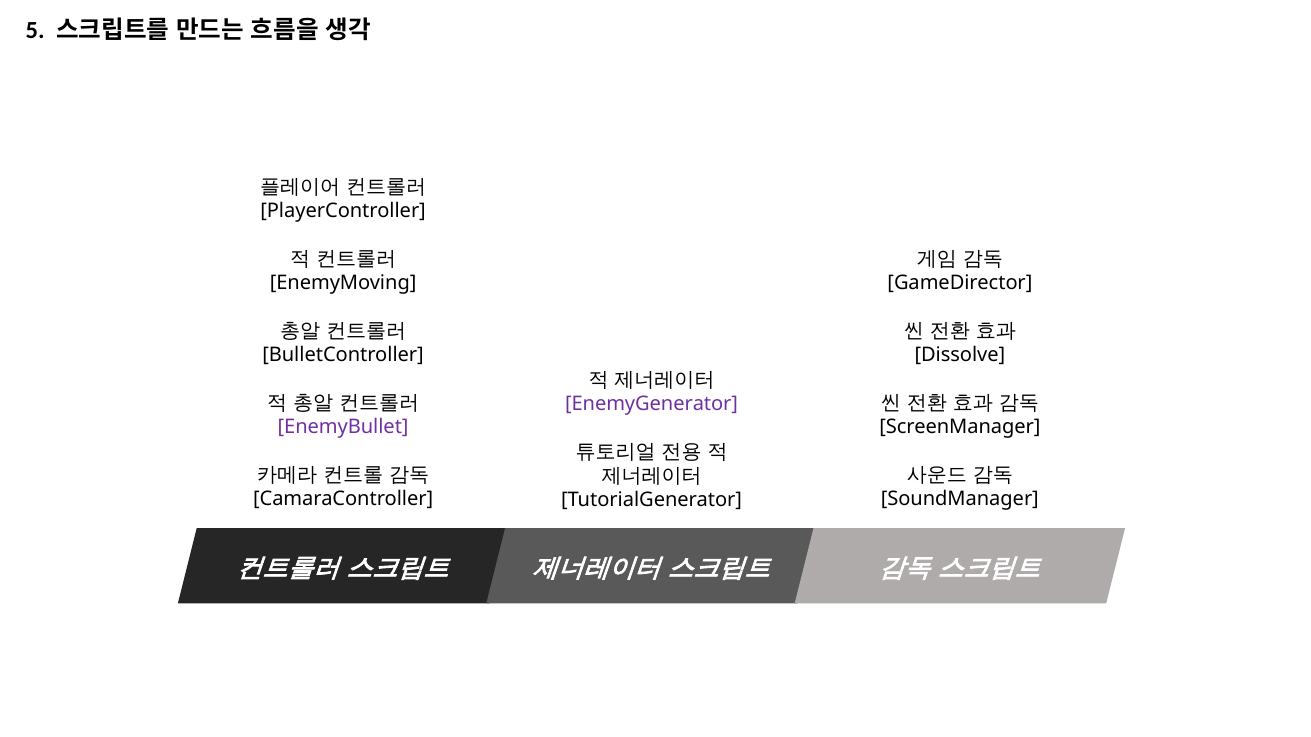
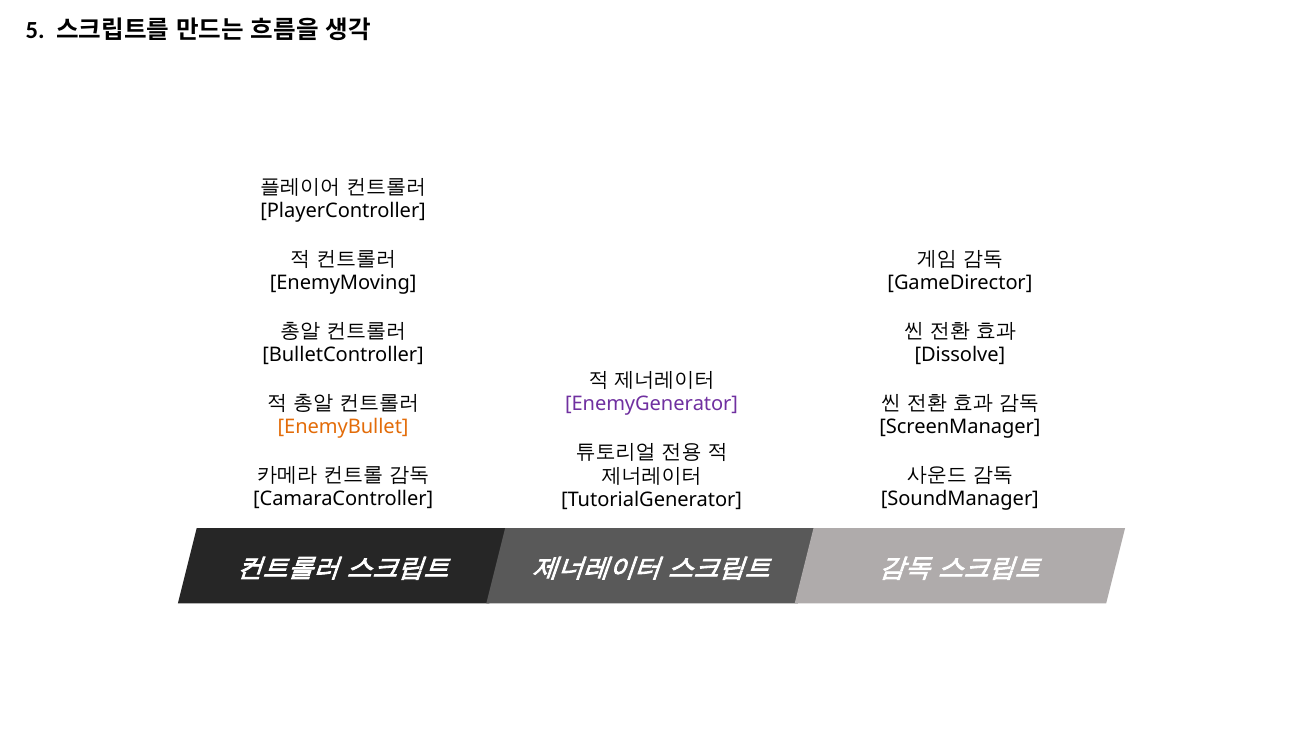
EnemyBullet colour: purple -> orange (343, 427)
